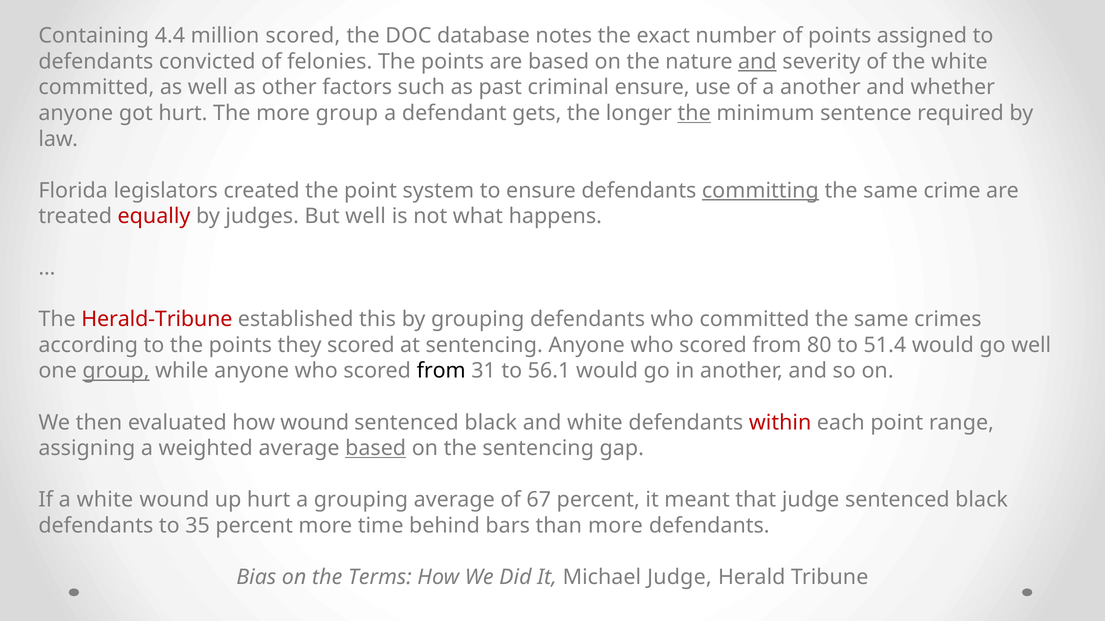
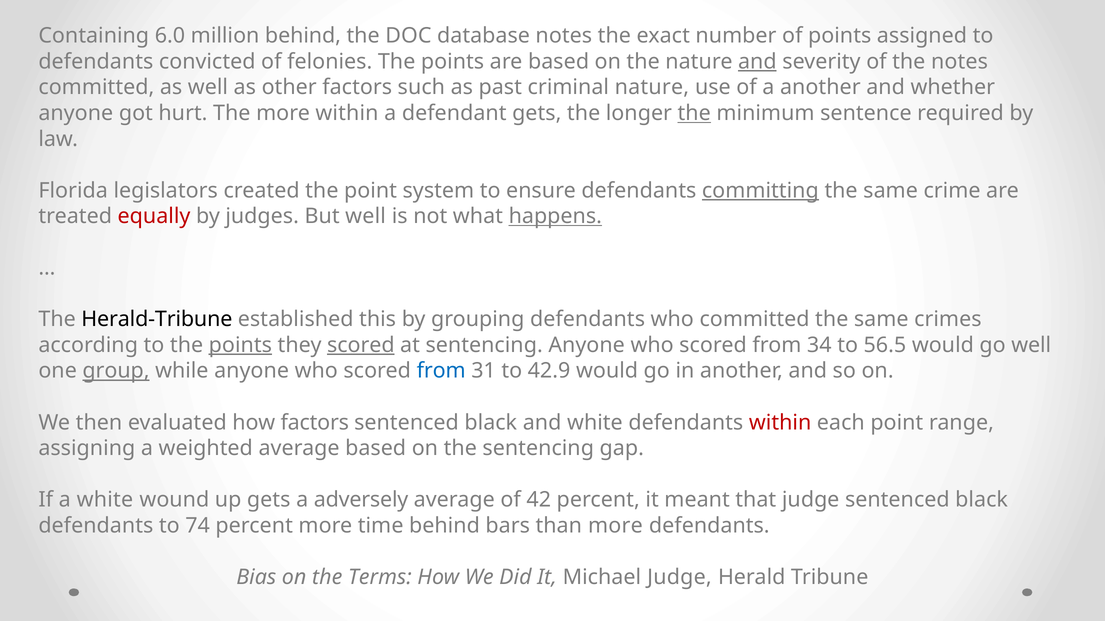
4.4: 4.4 -> 6.0 (170, 36)
million scored: scored -> behind (303, 36)
the white: white -> notes (959, 62)
criminal ensure: ensure -> nature (652, 87)
more group: group -> within (347, 113)
happens underline: none -> present (555, 216)
Herald-Tribune colour: red -> black (157, 320)
points underline: none -> present (240, 345)
scored underline: none -> present (361, 345)
80: 80 -> 34 (819, 345)
51.4: 51.4 -> 56.5 (885, 345)
from colour: black -> blue (441, 371)
56.1: 56.1 -> 42.9 (549, 371)
how wound: wound -> factors (315, 423)
based underline: present -> none (376, 449)
up hurt: hurt -> gets (269, 500)
a grouping: grouping -> adversely (361, 500)
67: 67 -> 42 (539, 500)
35: 35 -> 74 (198, 526)
